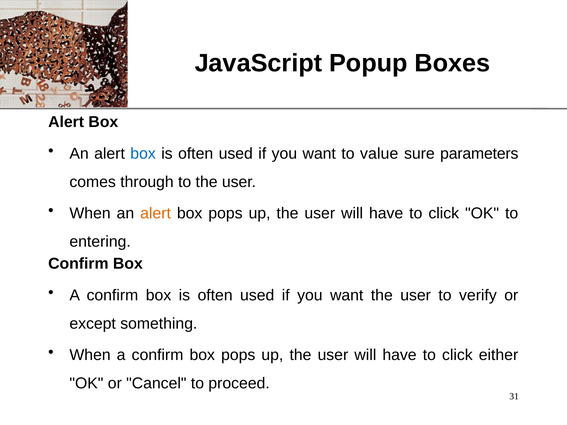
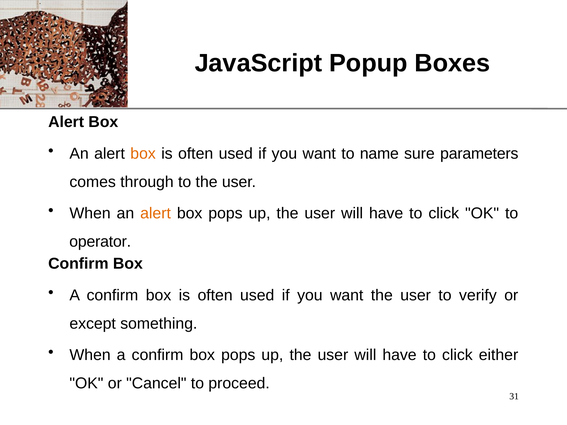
box colour: blue -> orange (143, 154)
value: value -> name (379, 154)
entering: entering -> operator (100, 242)
